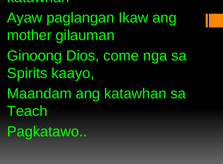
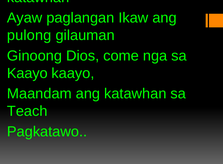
mother: mother -> pulong (29, 35)
Spirits: Spirits -> Kaayo (27, 73)
